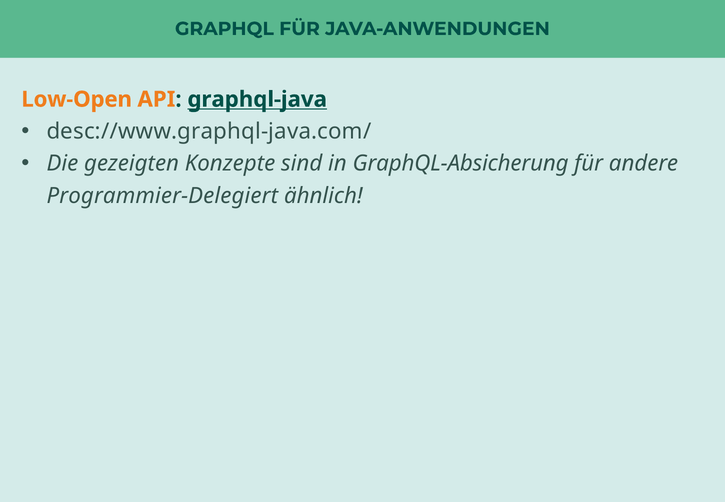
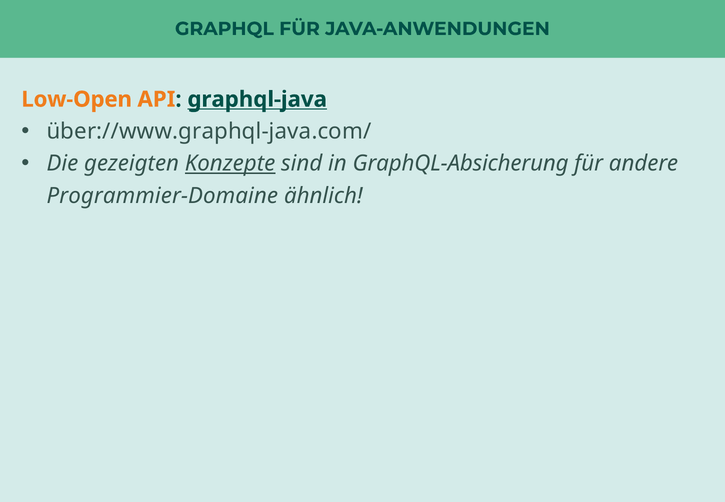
desc://www.graphql-java.com/: desc://www.graphql-java.com/ -> über://www.graphql-java.com/ (209, 131)
Konzepte underline: none -> present (230, 164)
Programmier-Delegiert: Programmier-Delegiert -> Programmier-Domaine (162, 196)
